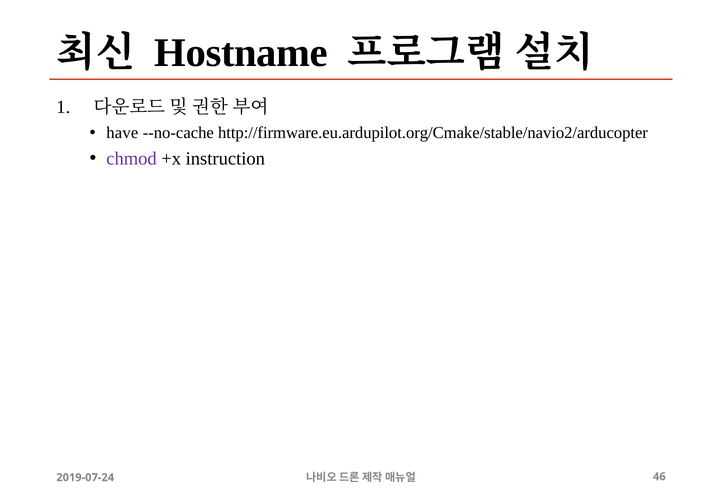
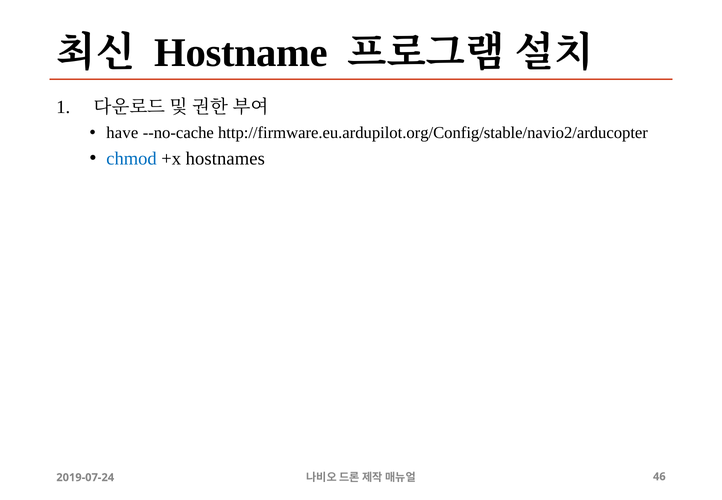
http://firmware.eu.ardupilot.org/Cmake/stable/navio2/arducopter: http://firmware.eu.ardupilot.org/Cmake/stable/navio2/arducopter -> http://firmware.eu.ardupilot.org/Config/stable/navio2/arducopter (433, 133)
chmod colour: purple -> blue (132, 159)
instruction: instruction -> hostnames (225, 159)
